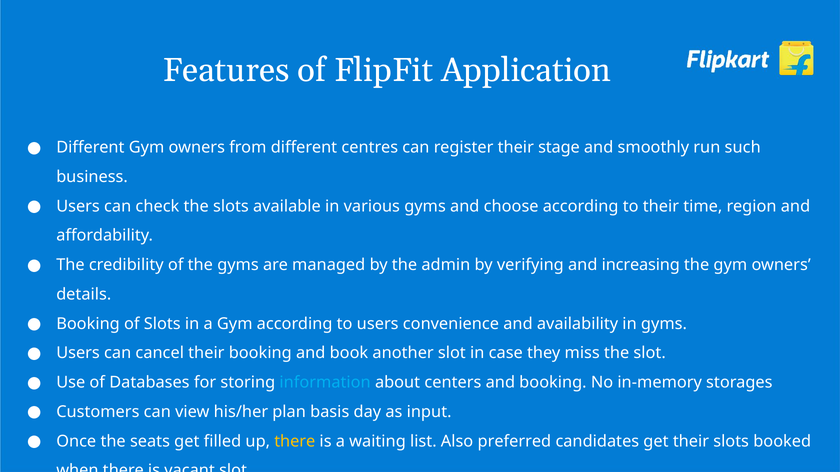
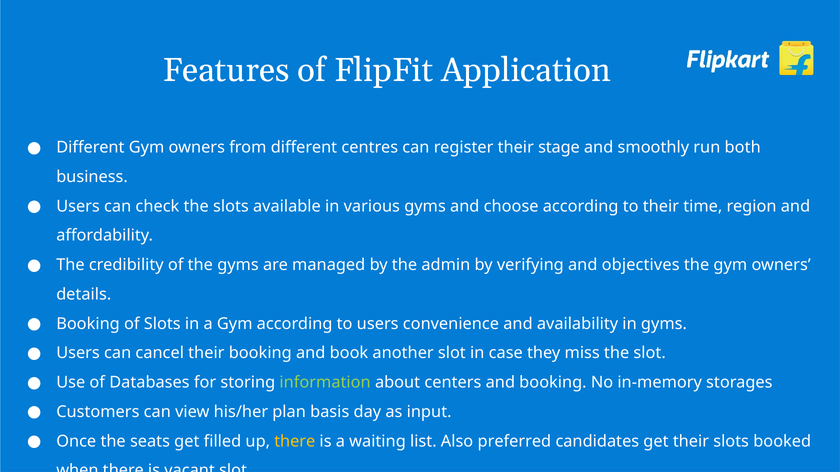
such: such -> both (743, 148)
increasing: increasing -> objectives (641, 265)
information colour: light blue -> light green (325, 383)
